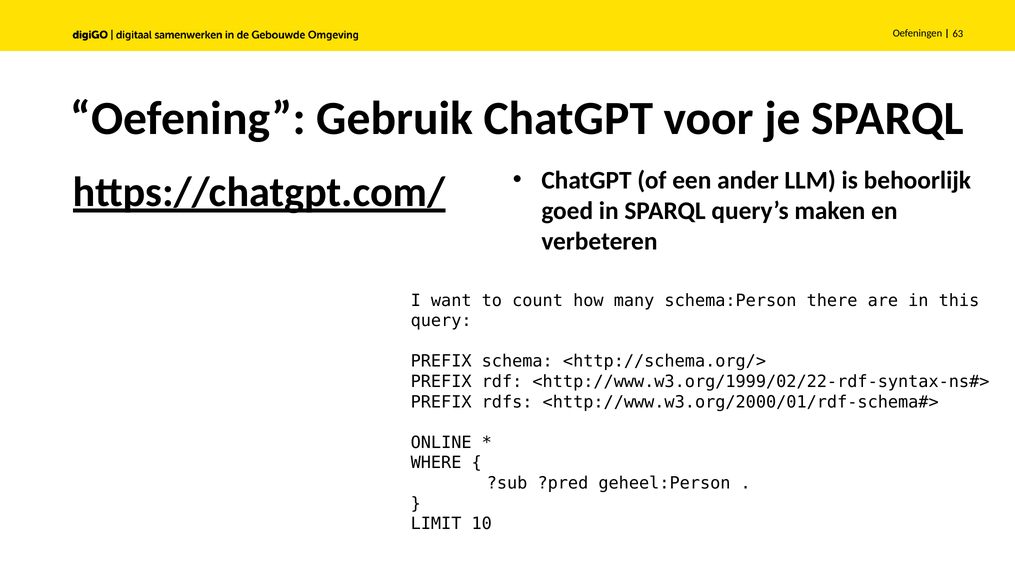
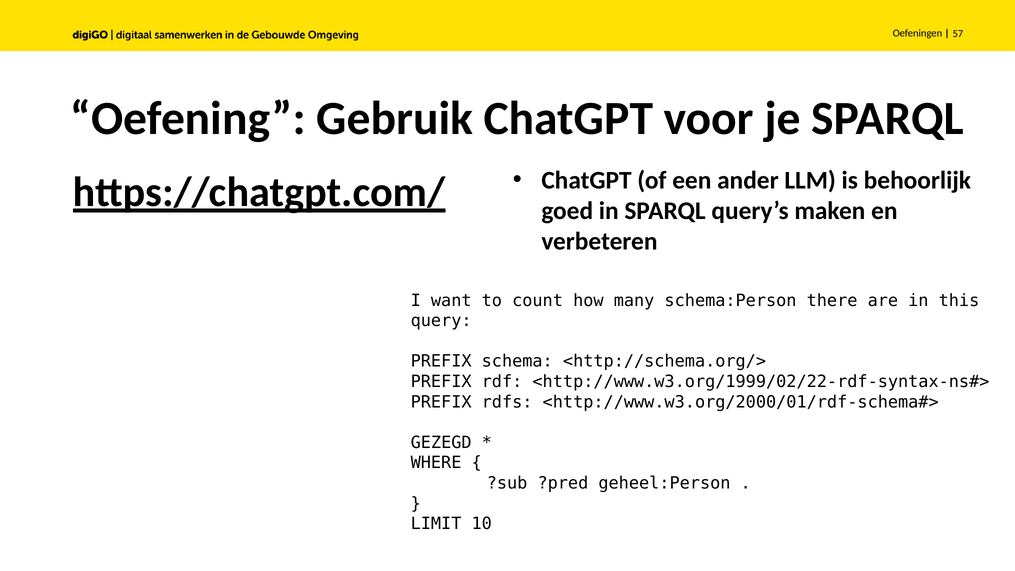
63: 63 -> 57 (958, 34)
ONLINE: ONLINE -> GEZEGD (441, 443)
